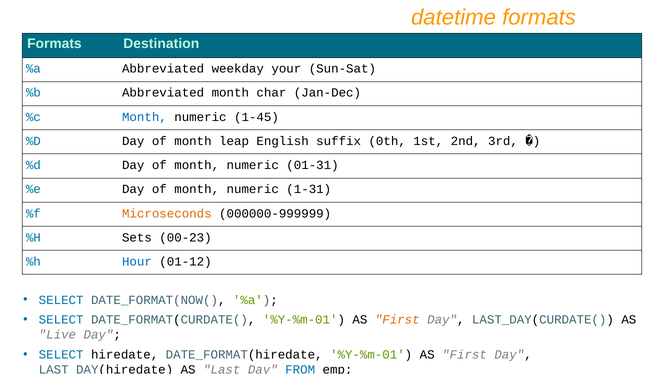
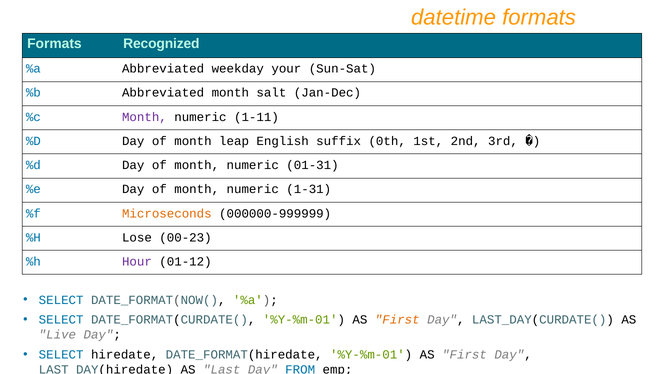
Destination: Destination -> Recognized (161, 44)
char: char -> salt (271, 93)
Month colour: blue -> purple (144, 117)
1-45: 1-45 -> 1-11 (256, 117)
Sets: Sets -> Lose (137, 237)
Hour colour: blue -> purple (137, 261)
